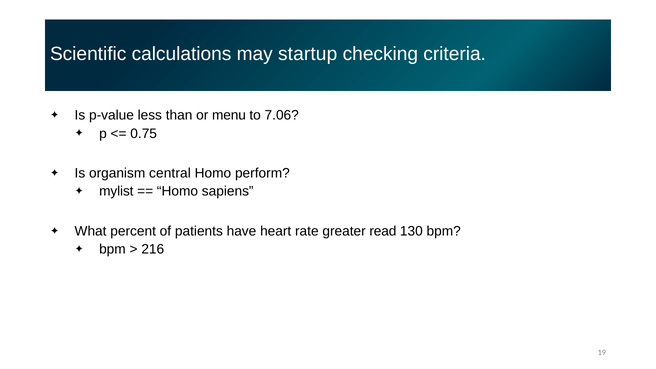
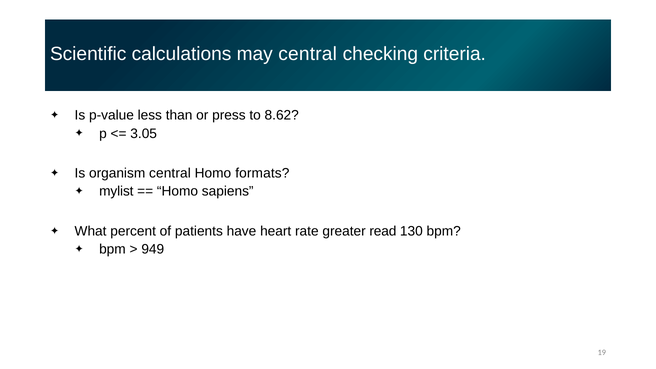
may startup: startup -> central (308, 54)
menu: menu -> press (229, 115)
7.06: 7.06 -> 8.62 (282, 115)
0.75: 0.75 -> 3.05 (144, 134)
perform: perform -> formats (262, 173)
216: 216 -> 949 (153, 249)
